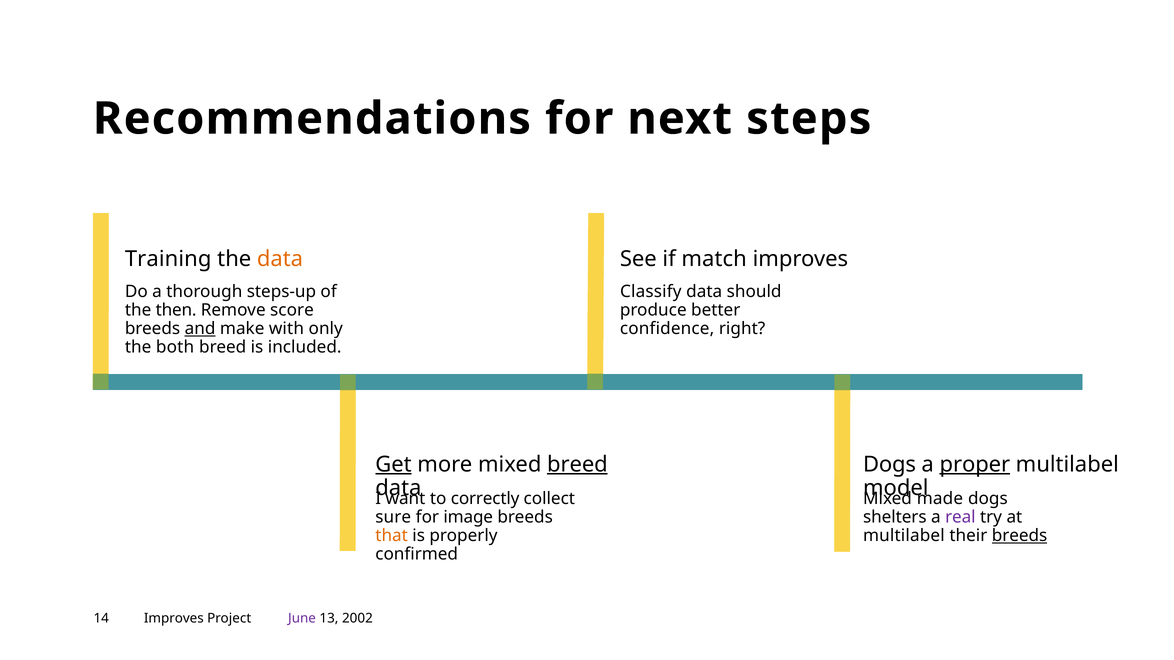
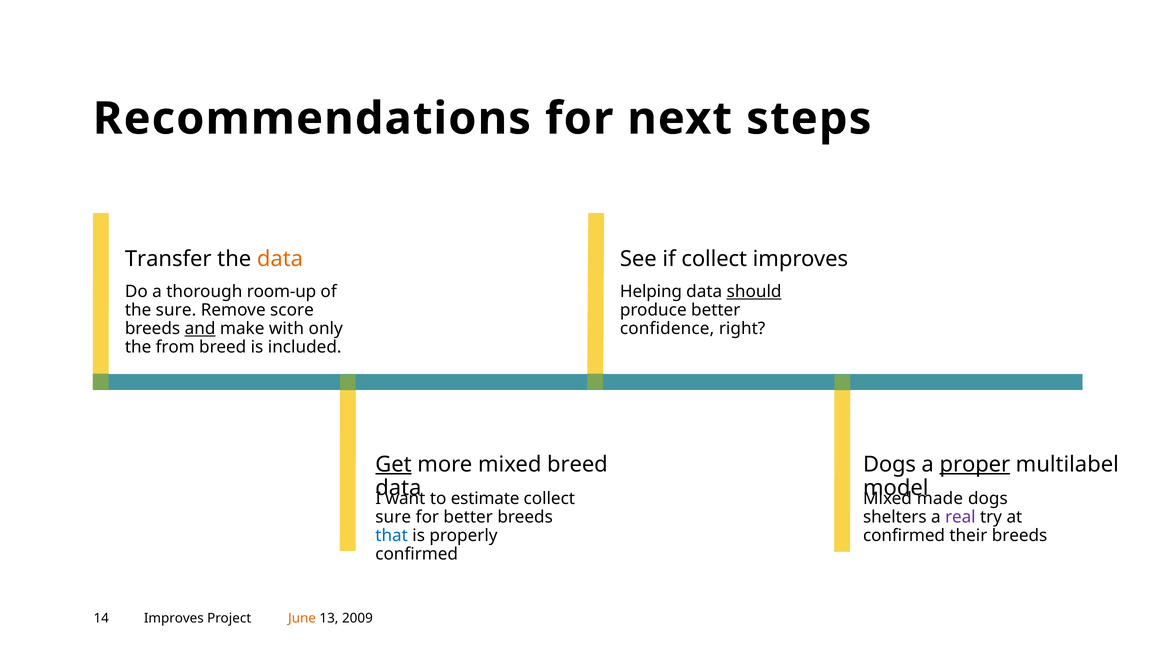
Training: Training -> Transfer (168, 259)
if match: match -> collect (714, 259)
steps-up: steps-up -> room-up (281, 292)
Classify: Classify -> Helping (651, 292)
should underline: none -> present (754, 292)
the then: then -> sure (176, 310)
both: both -> from (175, 347)
breed underline: present -> none (577, 465)
correctly: correctly -> estimate (485, 499)
for image: image -> better (468, 518)
that colour: orange -> blue (392, 536)
multilabel: multilabel -> confirmed (904, 536)
breeds underline: present -> none (1020, 536)
June colour: purple -> orange (302, 619)
2002: 2002 -> 2009 (357, 619)
